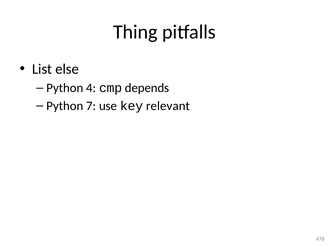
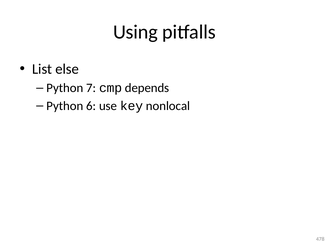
Thing: Thing -> Using (135, 32)
4: 4 -> 7 (91, 88)
7: 7 -> 6 (91, 106)
relevant: relevant -> nonlocal (168, 106)
